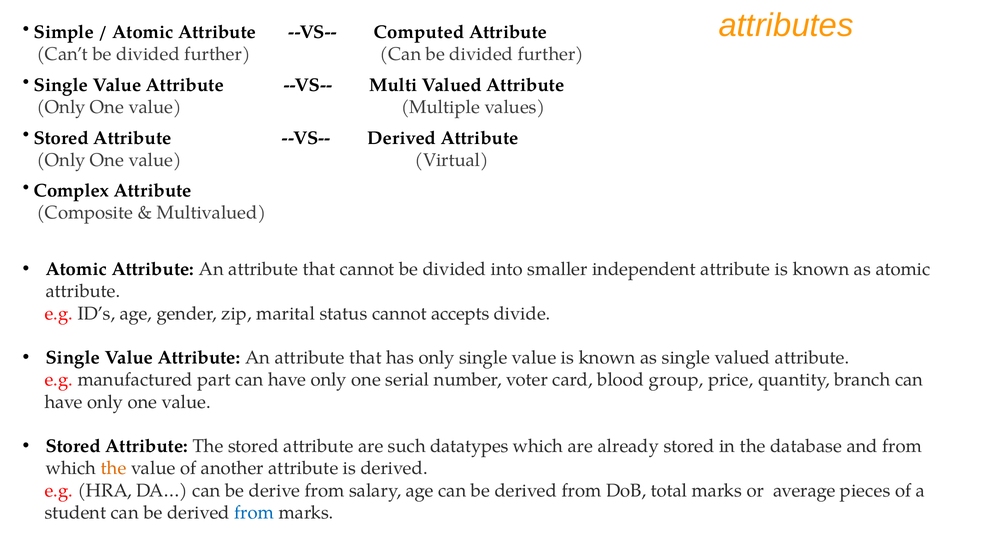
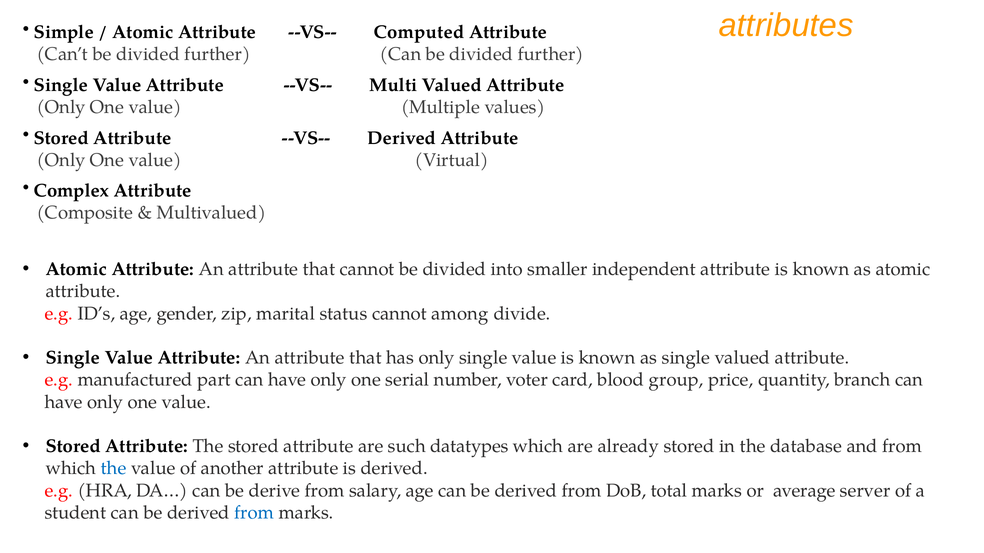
accepts: accepts -> among (460, 314)
the colour: orange -> blue (113, 469)
pieces: pieces -> server (865, 491)
